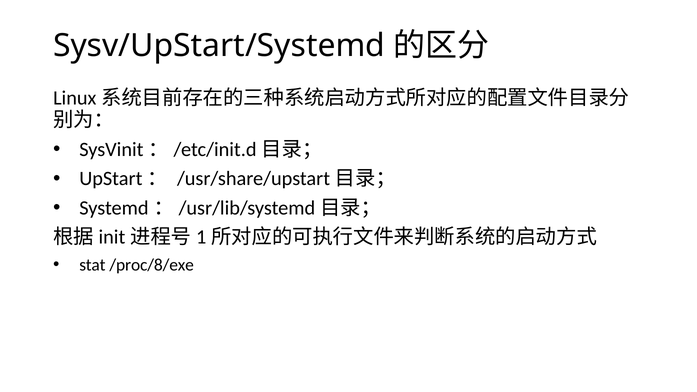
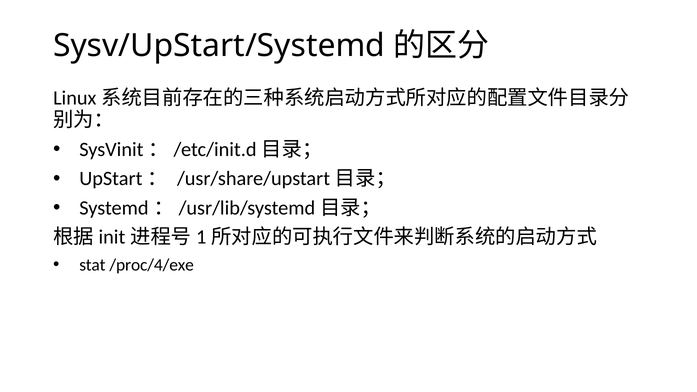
/proc/8/exe: /proc/8/exe -> /proc/4/exe (152, 265)
